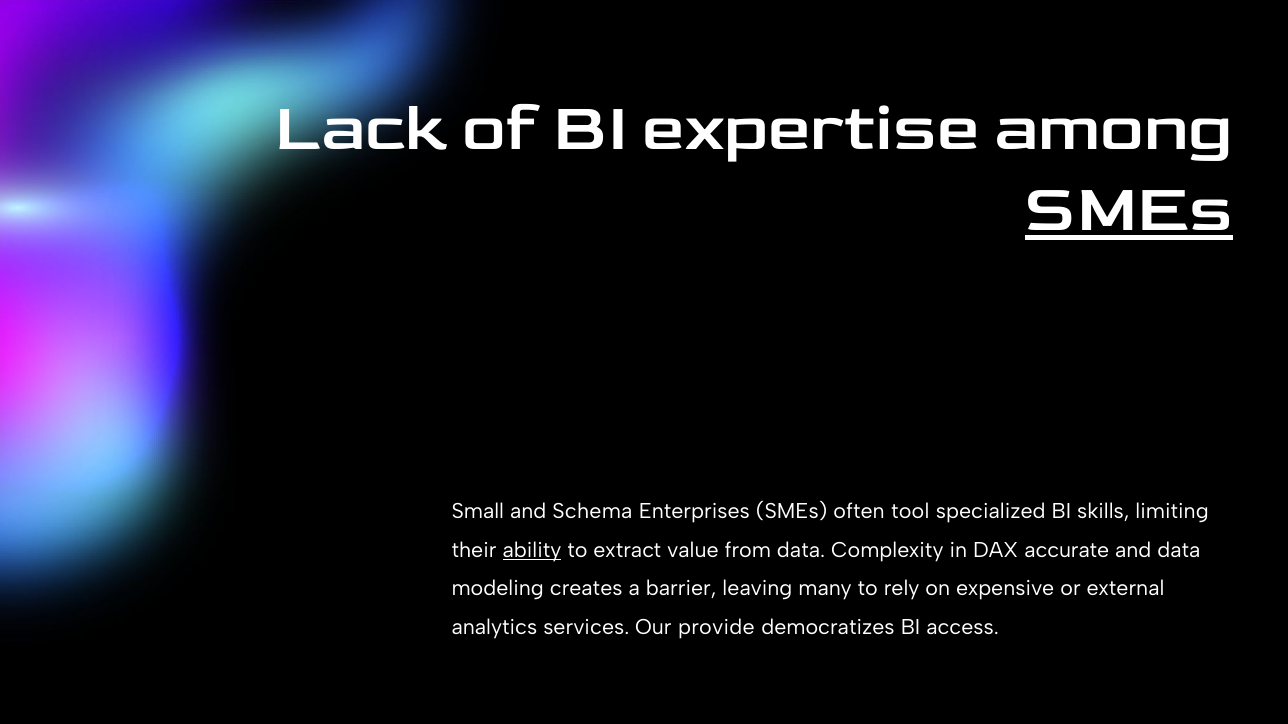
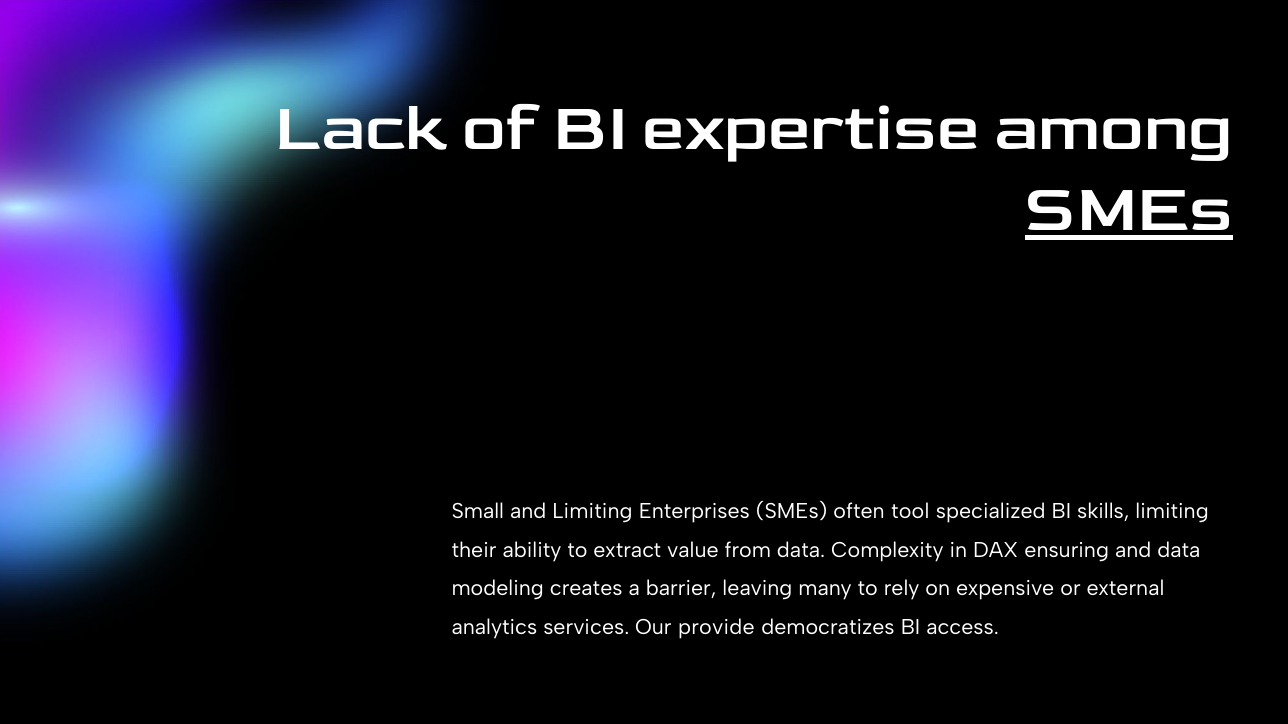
and Schema: Schema -> Limiting (593, 512)
ability underline: present -> none (532, 550)
accurate: accurate -> ensuring (1067, 550)
